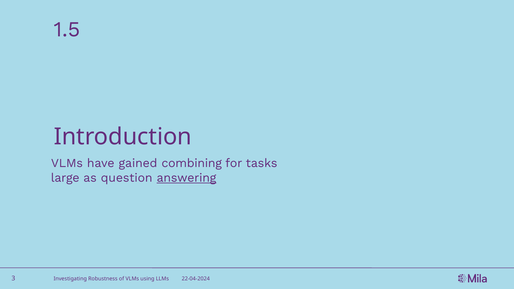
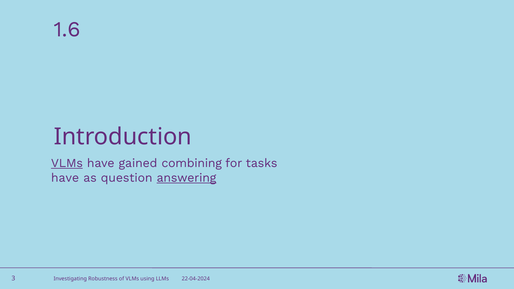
1.5: 1.5 -> 1.6 (67, 30)
VLMs underline: none -> present (67, 163)
large: large -> have (65, 178)
